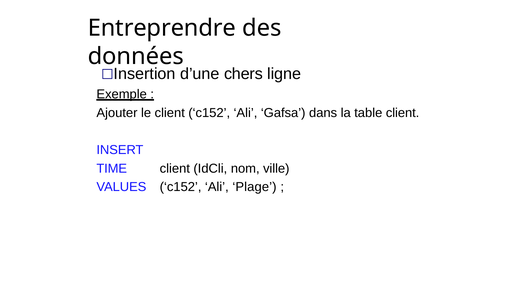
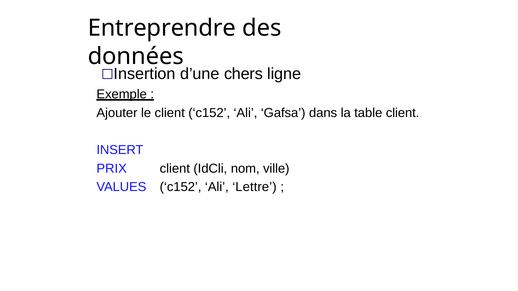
TIME: TIME -> PRIX (112, 169)
Plage: Plage -> Lettre (254, 187)
